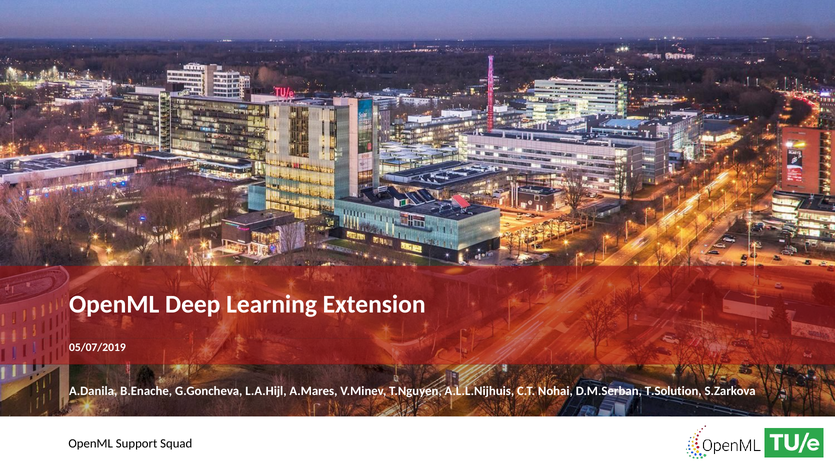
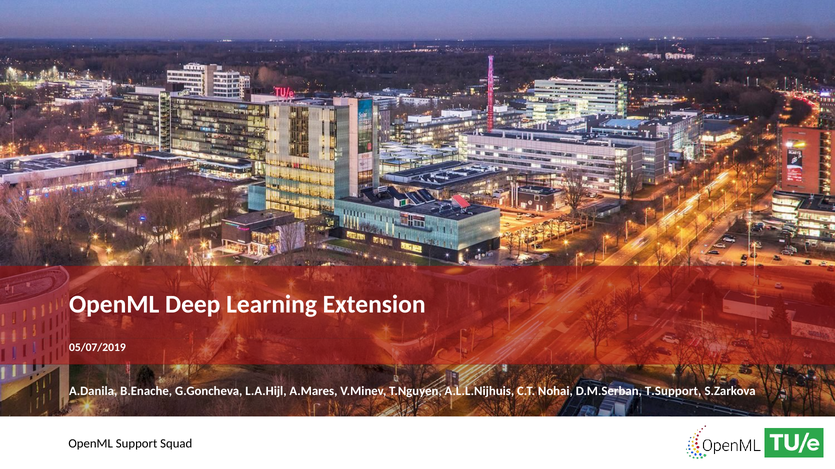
T.Solution: T.Solution -> T.Support (673, 392)
